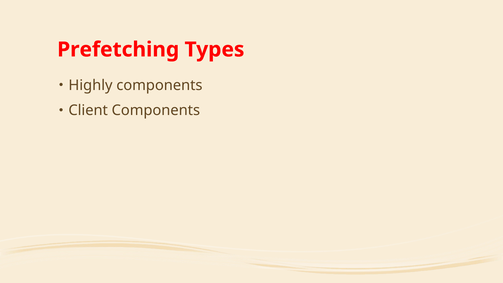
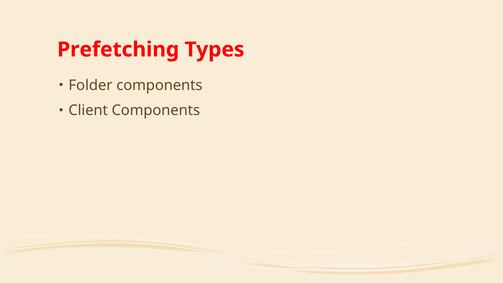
Highly: Highly -> Folder (90, 85)
